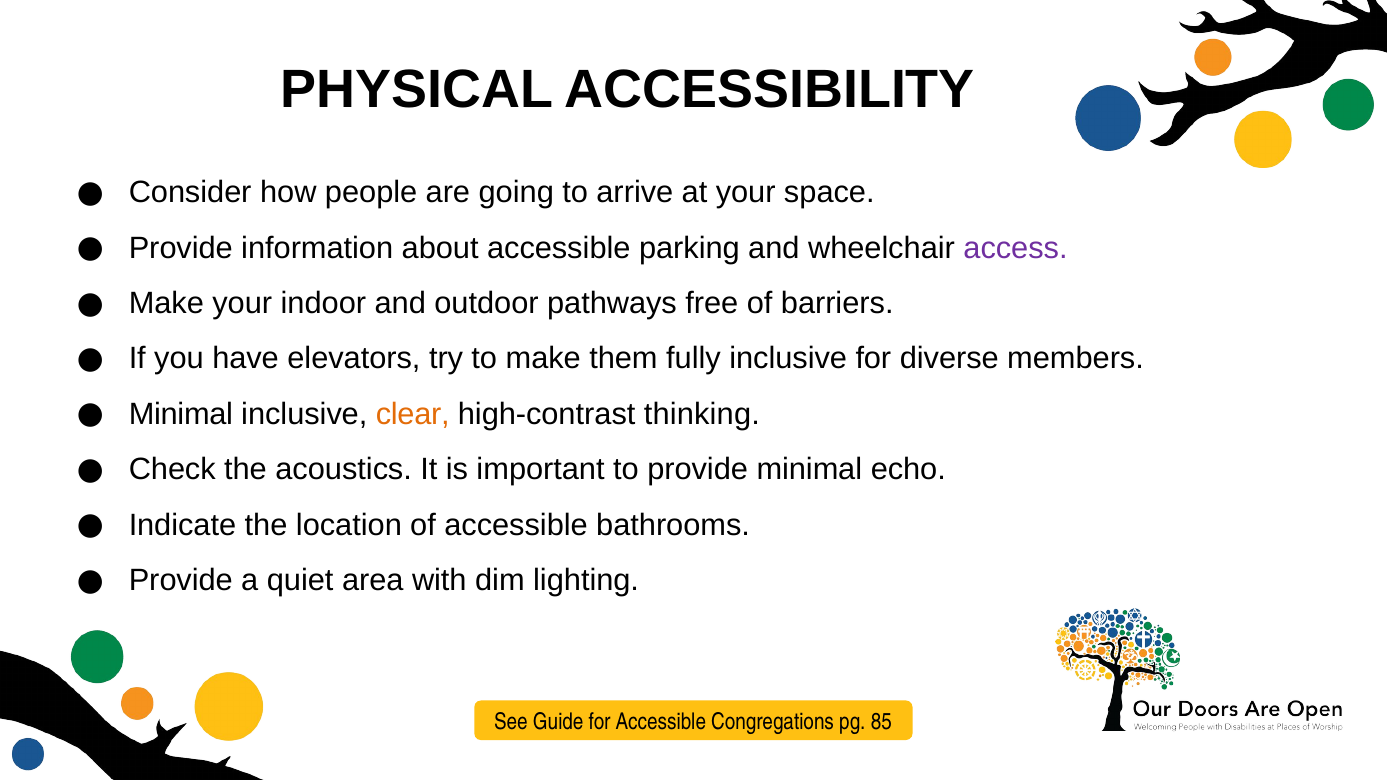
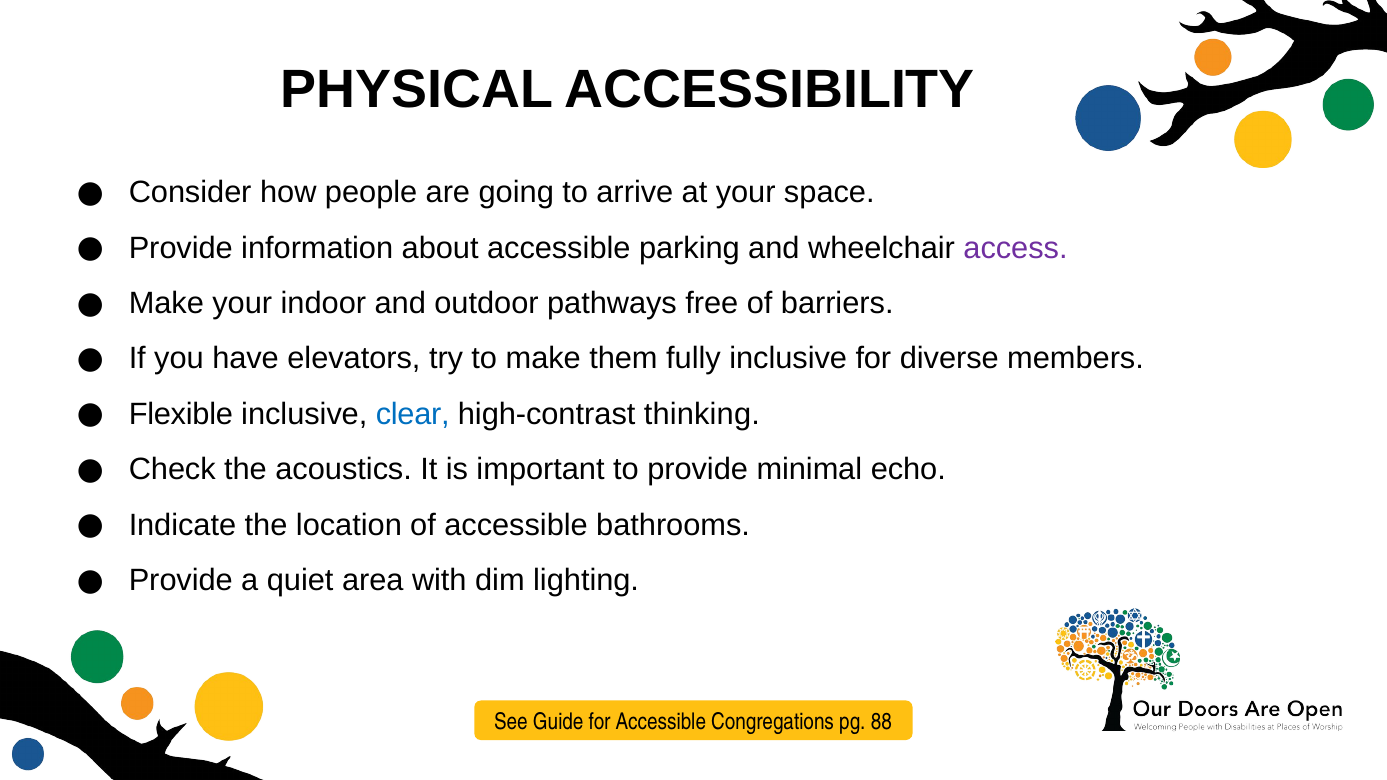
Minimal: Minimal -> Flexible (181, 414)
clear colour: orange -> blue (413, 414)
85: 85 -> 88 (881, 722)
